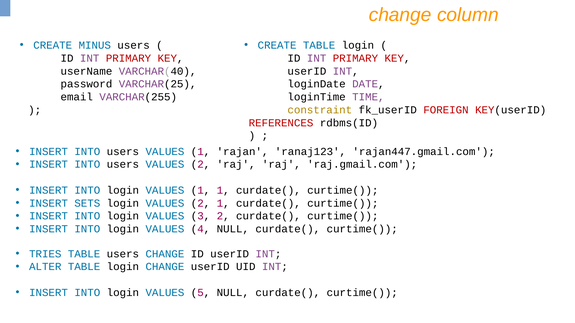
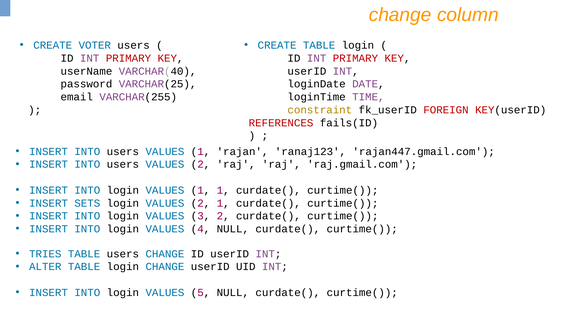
MINUS: MINUS -> VOTER (95, 45)
rdbms(ID: rdbms(ID -> fails(ID (349, 123)
